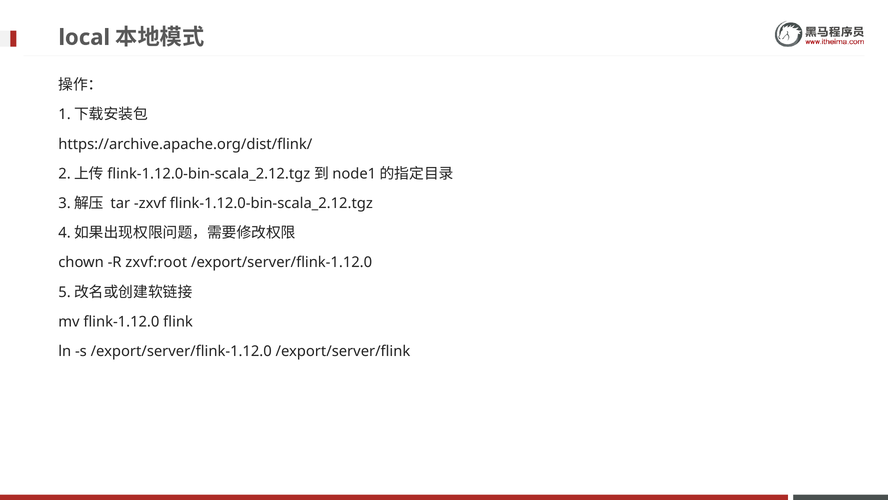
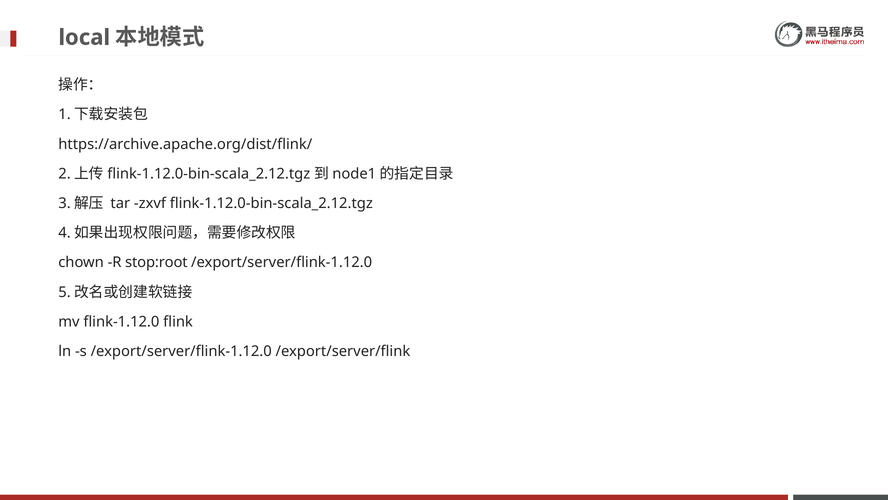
zxvf:root: zxvf:root -> stop:root (156, 262)
